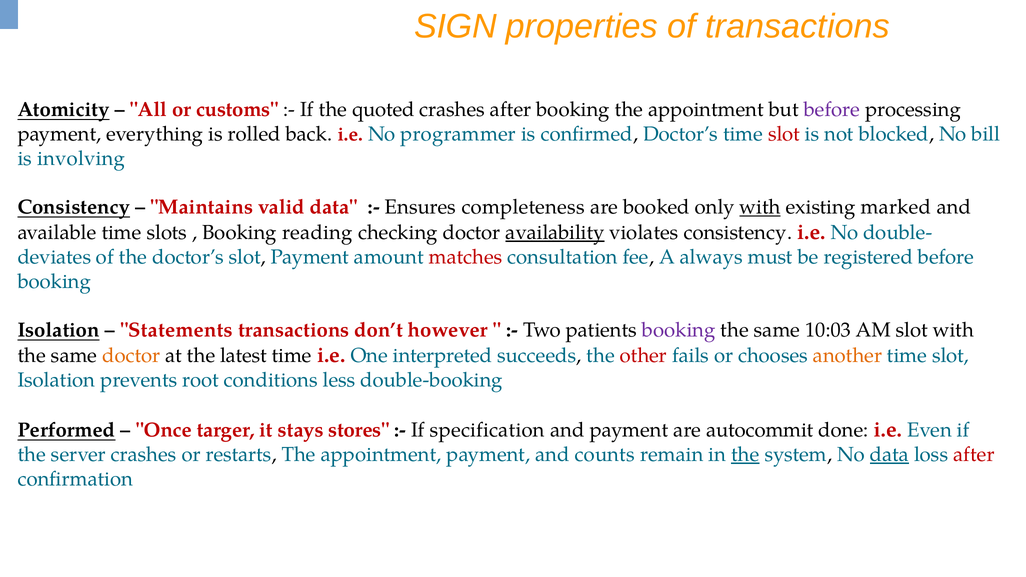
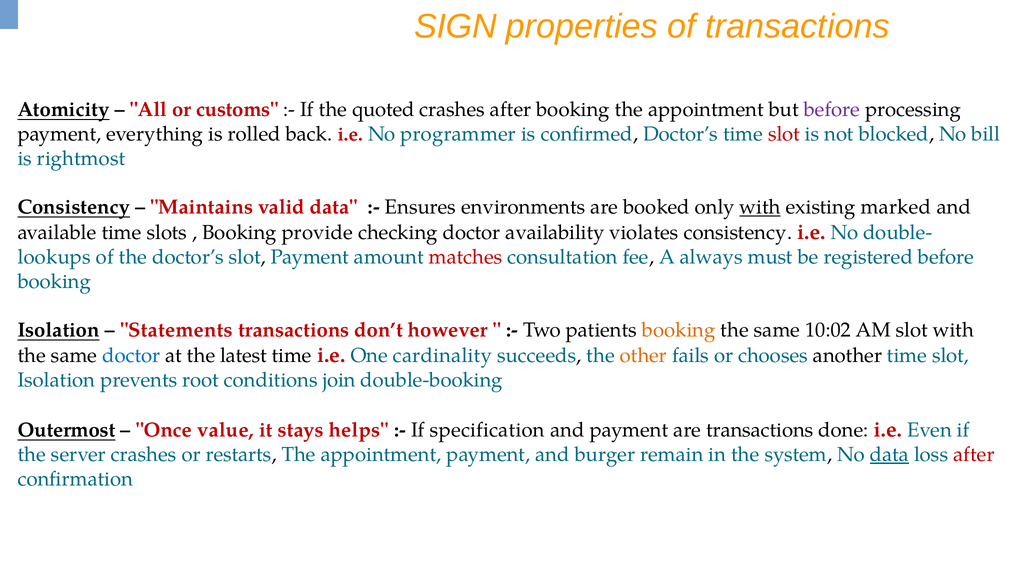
involving: involving -> rightmost (81, 159)
completeness: completeness -> environments (523, 207)
reading: reading -> provide (317, 233)
availability underline: present -> none (555, 233)
deviates: deviates -> lookups (54, 257)
booking colour: purple -> orange (679, 330)
10:03: 10:03 -> 10:02 (828, 330)
doctor colour: orange -> blue (131, 356)
interpreted: interpreted -> cardinality (442, 356)
other colour: red -> orange (643, 356)
another colour: orange -> black (847, 356)
less: less -> join (339, 380)
Performed: Performed -> Outermost (67, 430)
targer: targer -> value (226, 430)
stores: stores -> helps (359, 430)
are autocommit: autocommit -> transactions (760, 430)
counts: counts -> burger (605, 455)
the underline: present -> none (745, 455)
